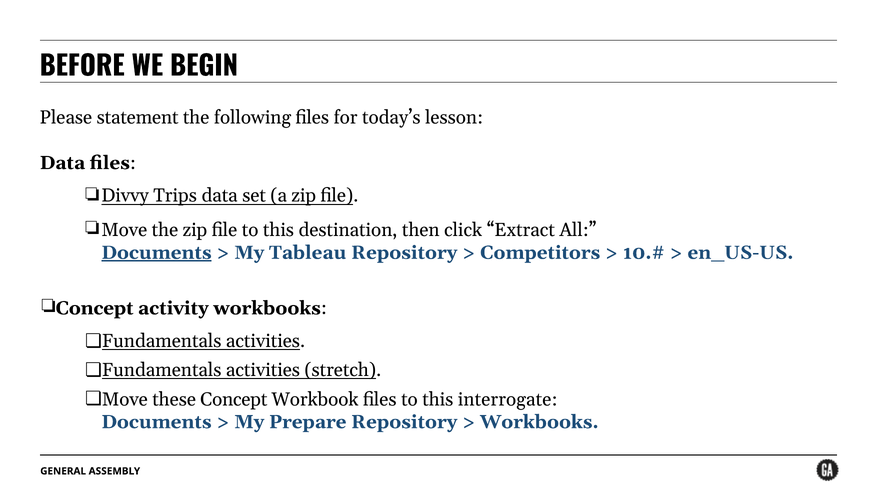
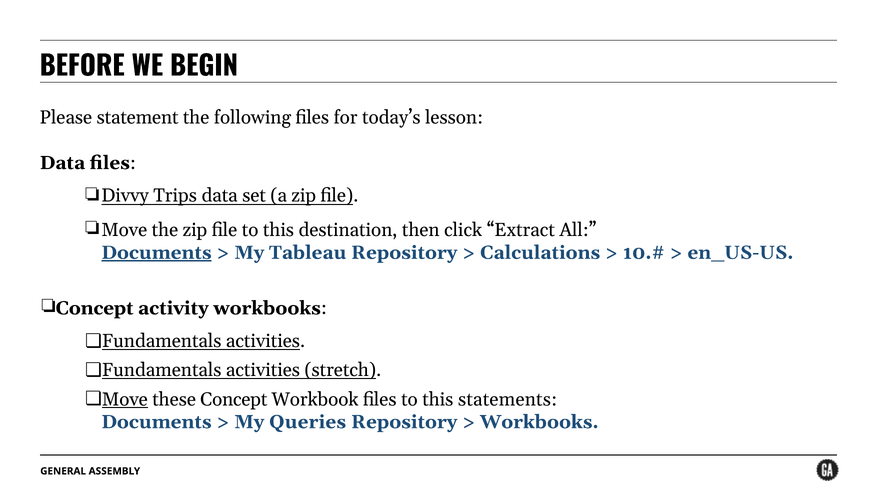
Competitors: Competitors -> Calculations (540, 252)
Move underline: none -> present (125, 399)
interrogate: interrogate -> statements (508, 399)
Prepare: Prepare -> Queries (308, 421)
